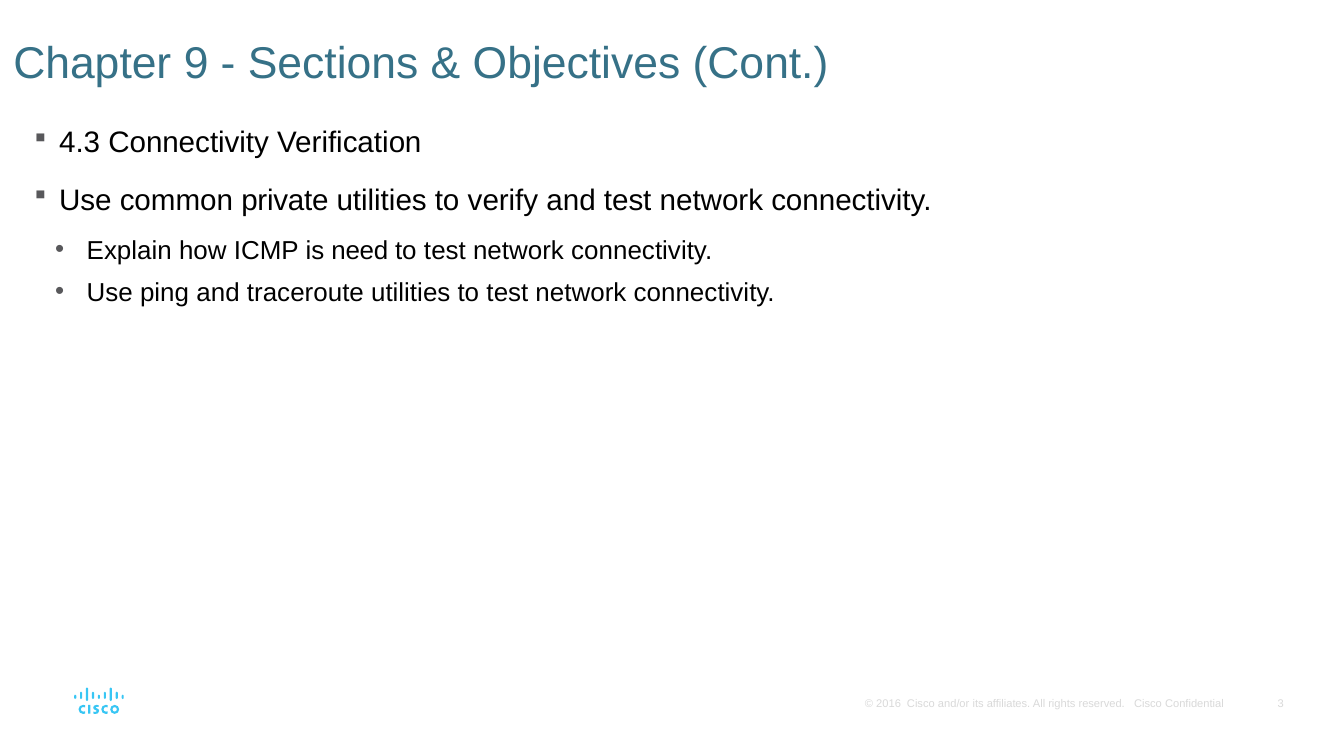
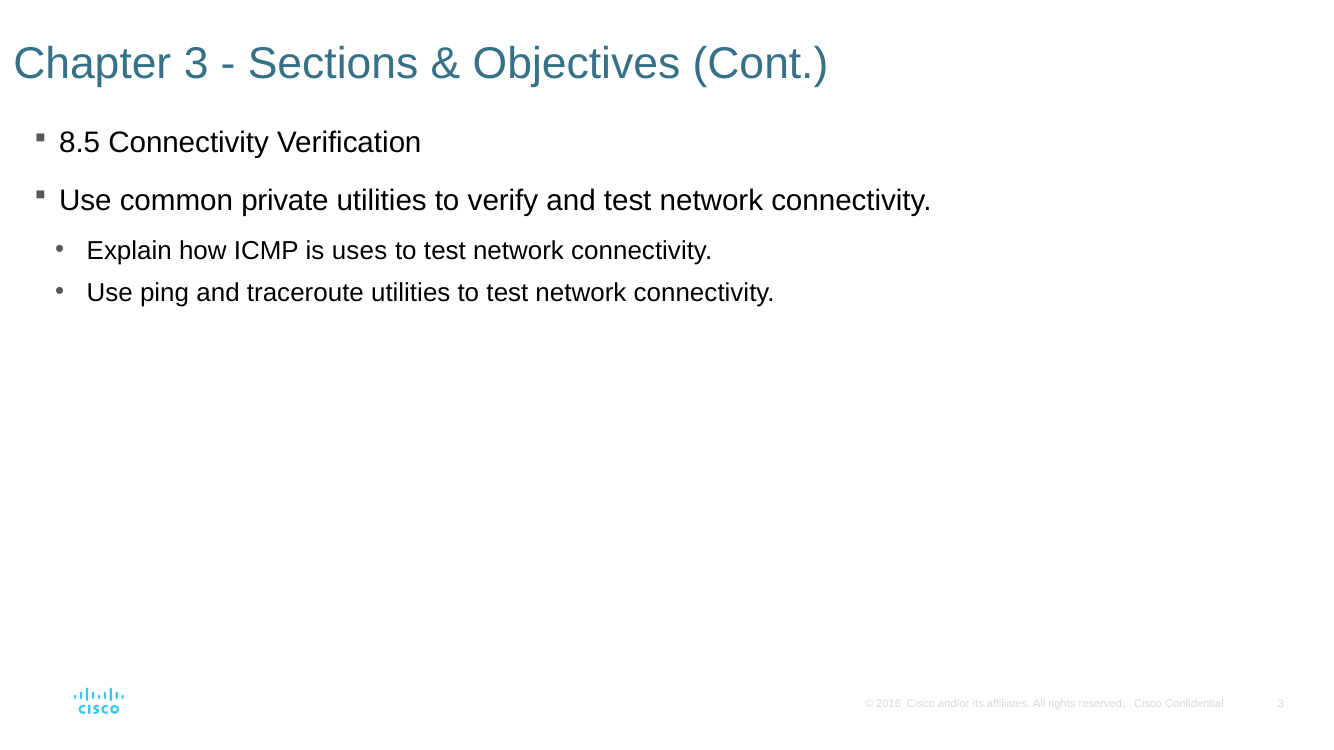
Chapter 9: 9 -> 3 (196, 64)
4.3: 4.3 -> 8.5 (80, 143)
need: need -> uses (360, 251)
